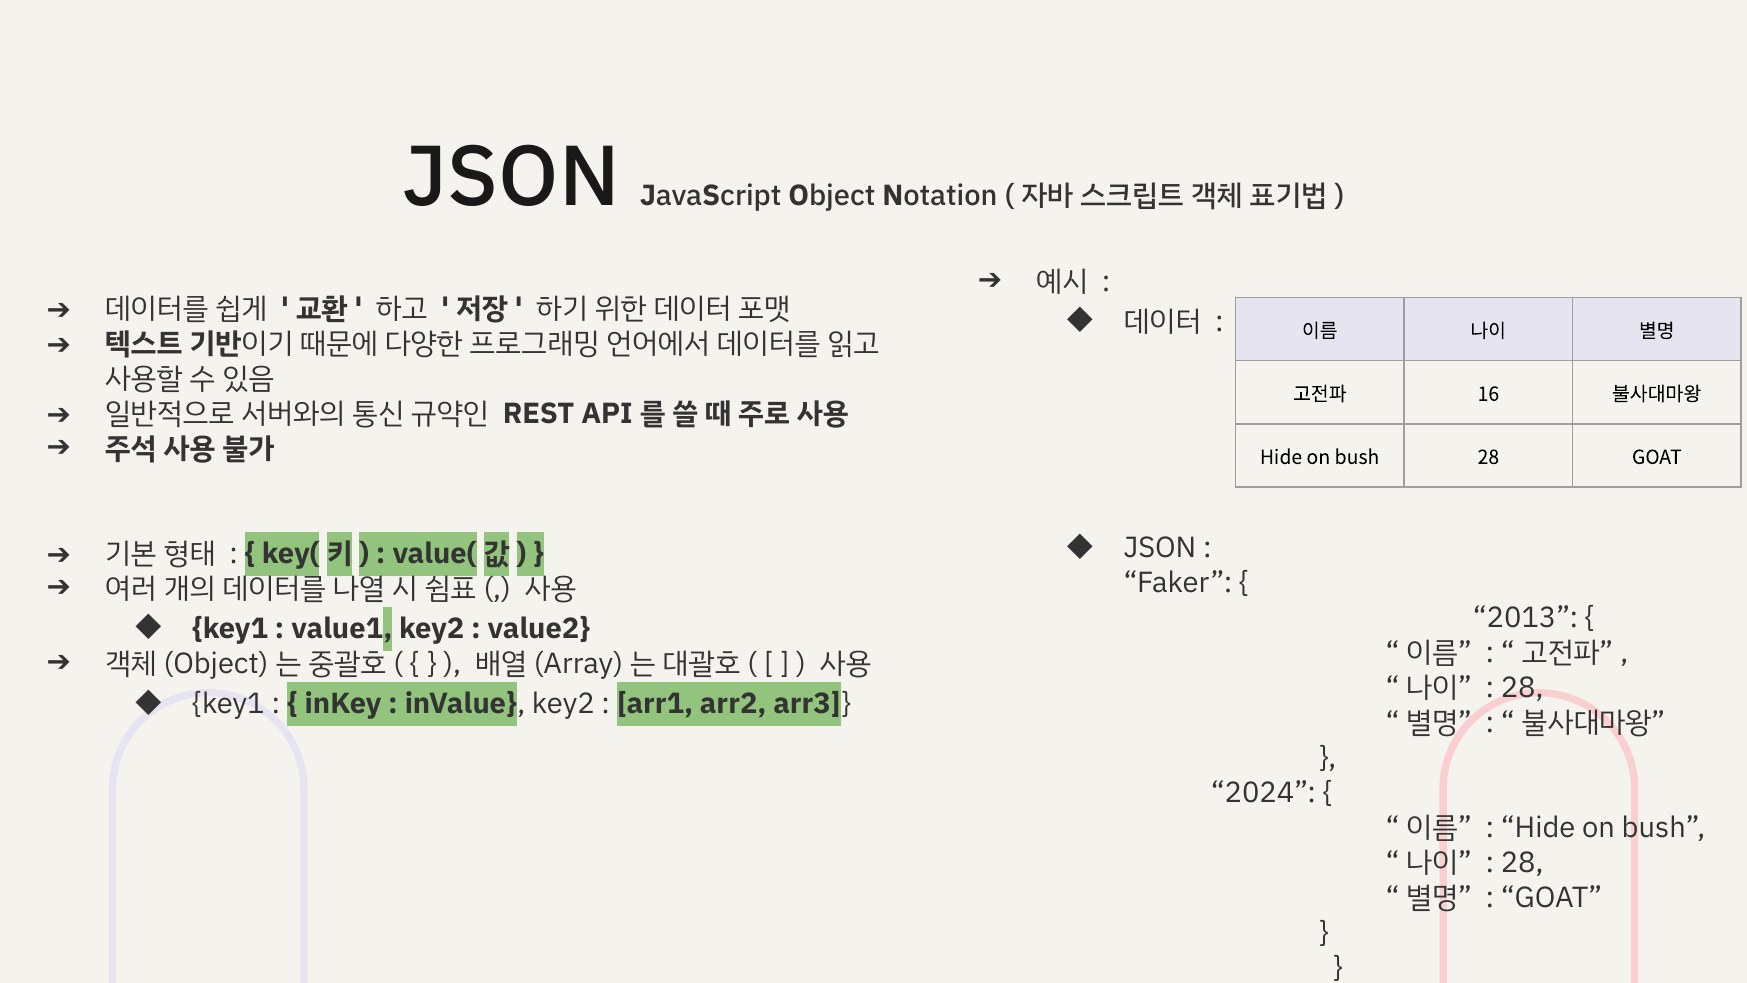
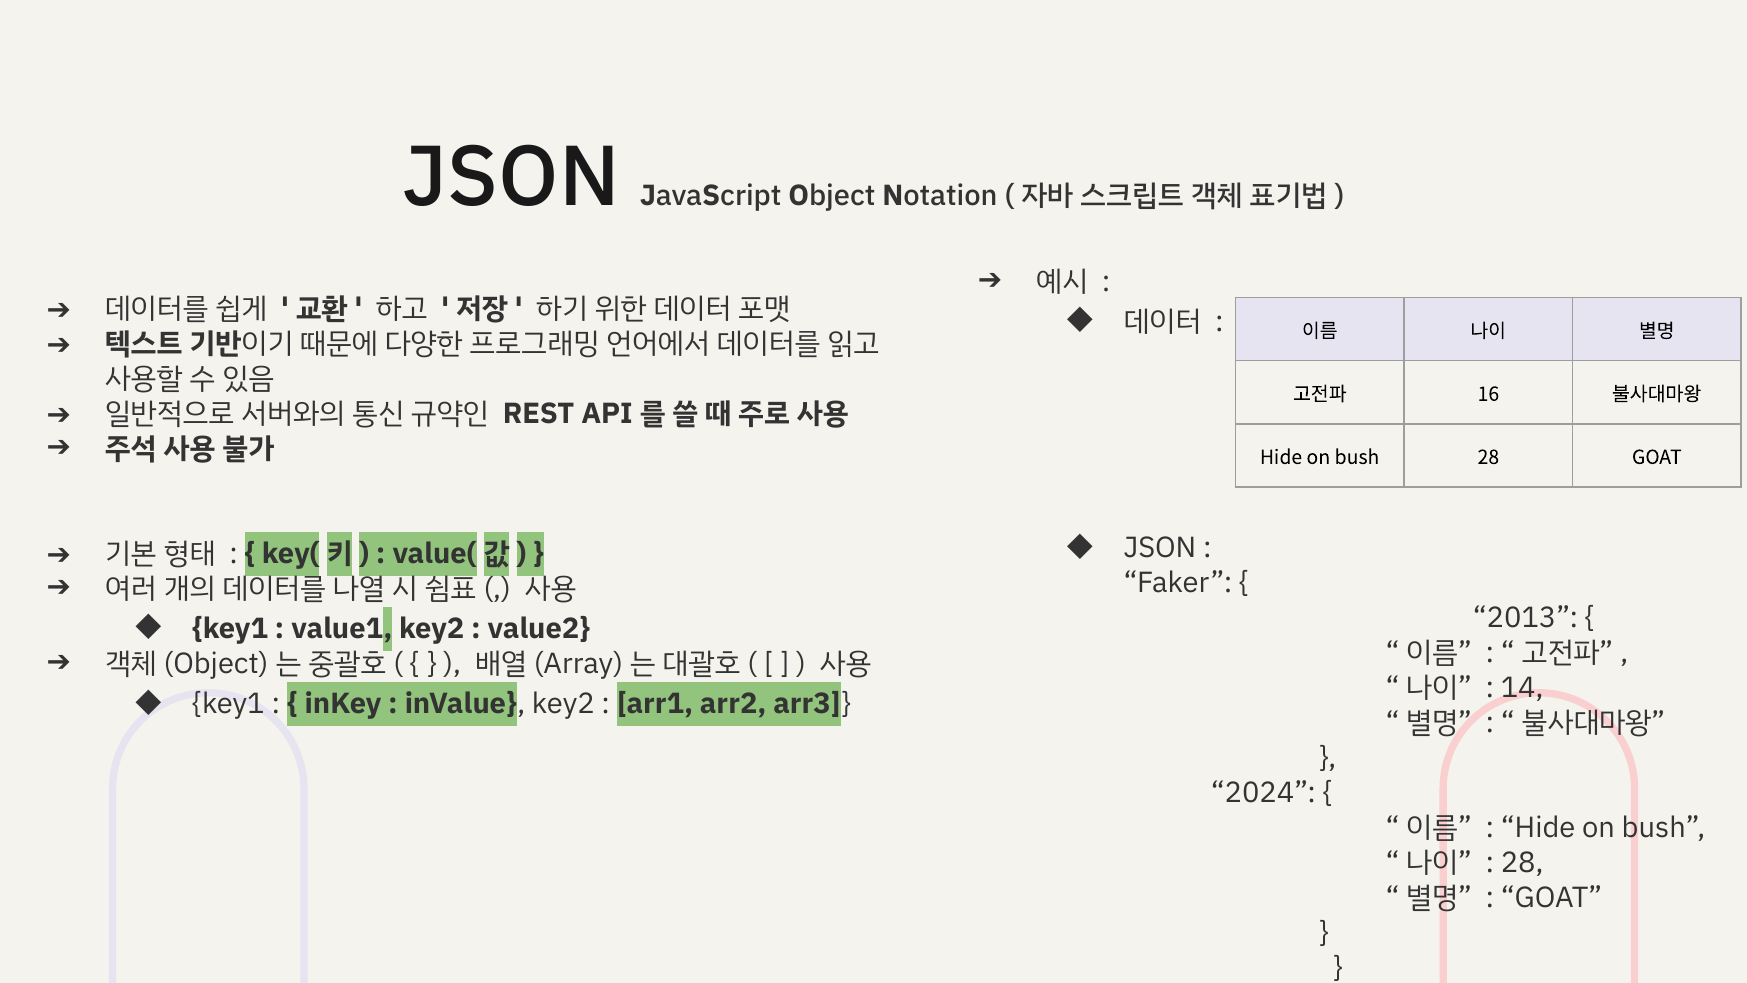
28: 28 -> 14 (1522, 688)
